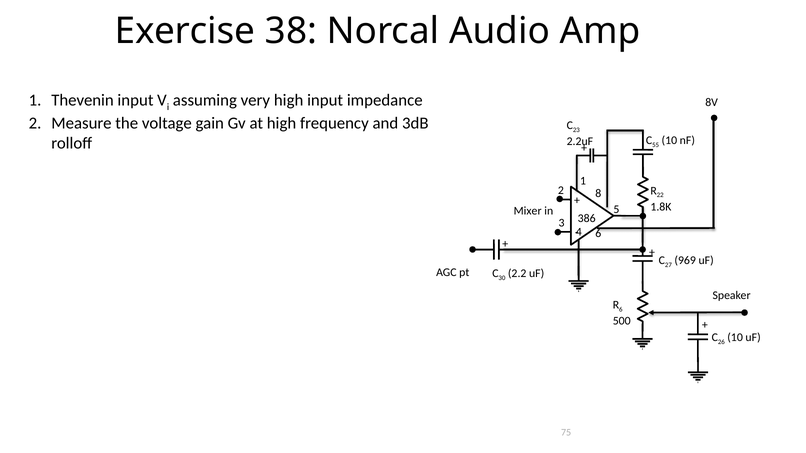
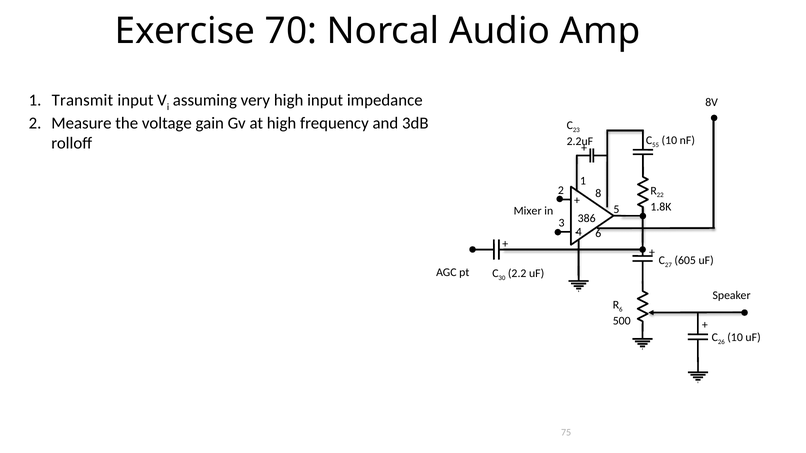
38: 38 -> 70 (291, 31)
Thevenin: Thevenin -> Transmit (82, 100)
969: 969 -> 605 (685, 261)
